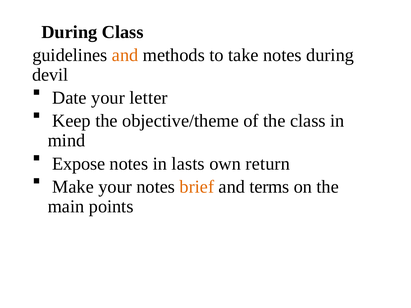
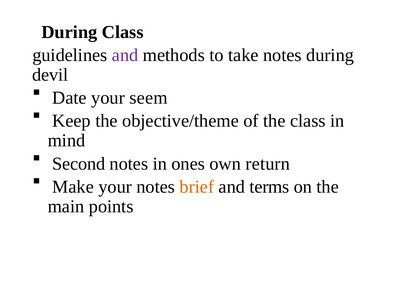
and colour: orange -> purple (125, 55)
letter: letter -> seem (149, 98)
Expose: Expose -> Second (79, 164)
lasts: lasts -> ones (188, 164)
